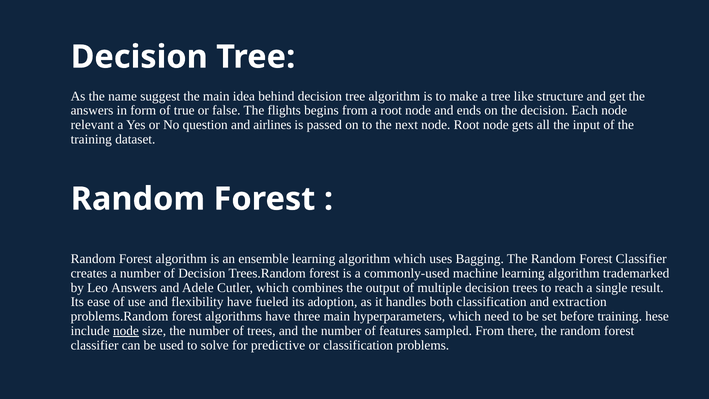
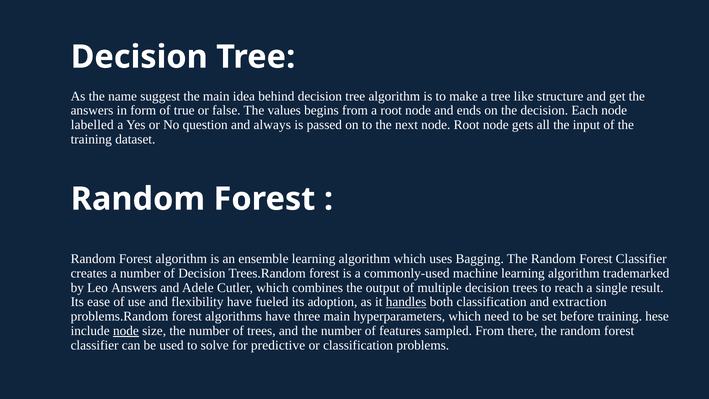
flights: flights -> values (284, 111)
relevant: relevant -> labelled (92, 125)
airlines: airlines -> always (272, 125)
handles underline: none -> present (406, 302)
